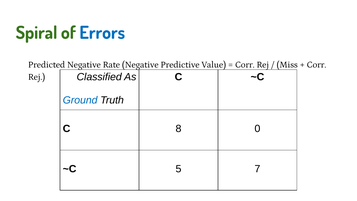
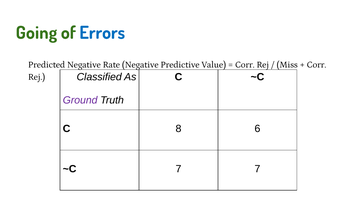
Spiral: Spiral -> Going (36, 33)
Ground colour: blue -> purple (80, 100)
0: 0 -> 6 (257, 129)
~C 5: 5 -> 7 (179, 169)
